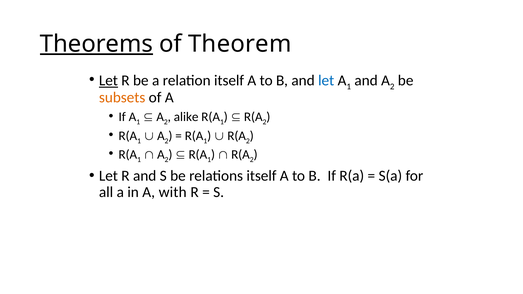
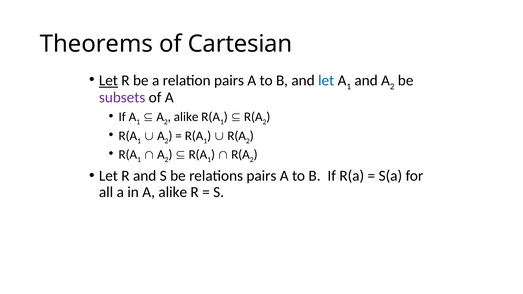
Theorems underline: present -> none (96, 44)
Theorem: Theorem -> Cartesian (240, 44)
relation itself: itself -> pairs (229, 81)
subsets colour: orange -> purple (122, 98)
relations itself: itself -> pairs (261, 176)
A with: with -> alike (173, 192)
